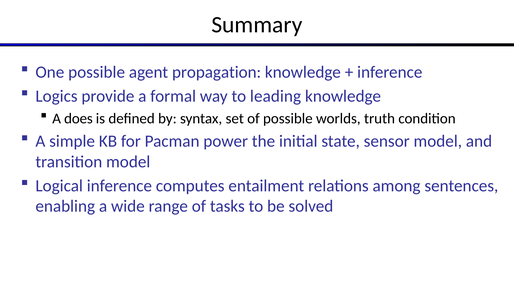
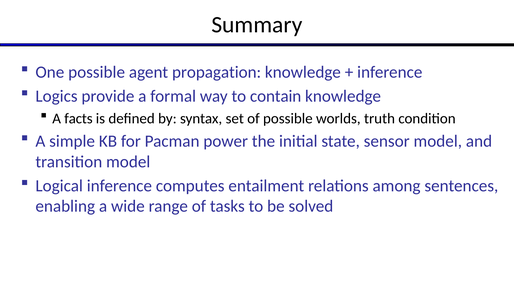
leading: leading -> contain (276, 96)
does: does -> facts (78, 118)
